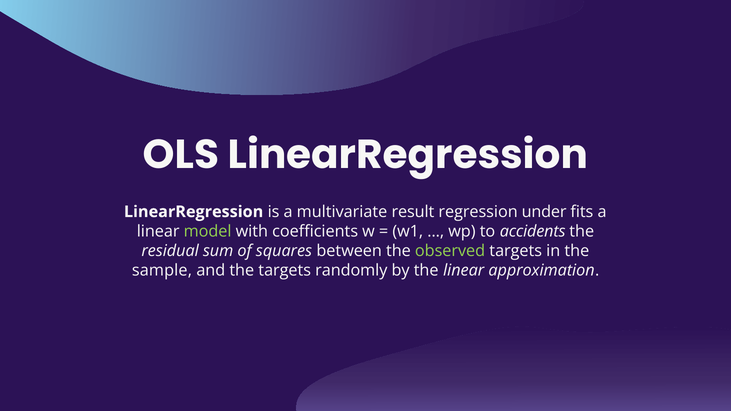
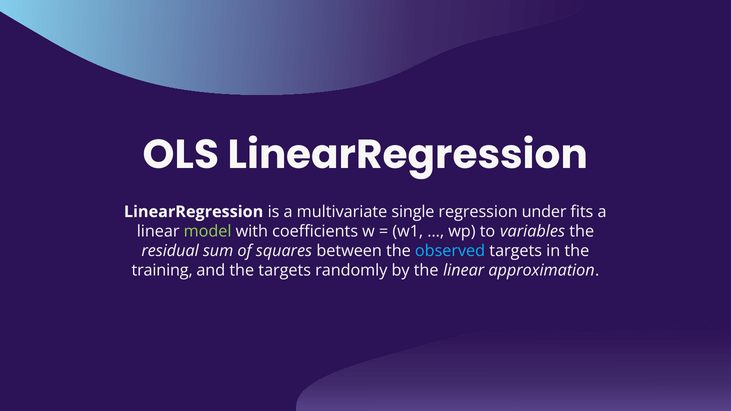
result: result -> single (413, 212)
accidents: accidents -> variables (533, 231)
observed colour: light green -> light blue (450, 251)
sample: sample -> training (162, 270)
